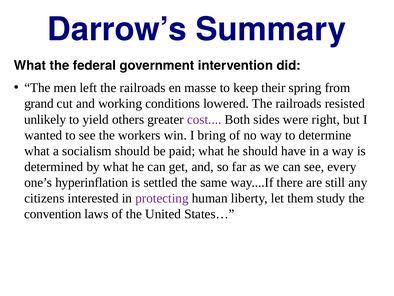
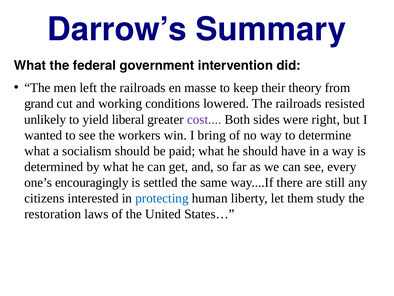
spring: spring -> theory (305, 88)
others: others -> liberal (128, 119)
hyperinflation: hyperinflation -> encouragingly (92, 182)
protecting colour: purple -> blue (162, 198)
convention: convention -> restoration (53, 214)
